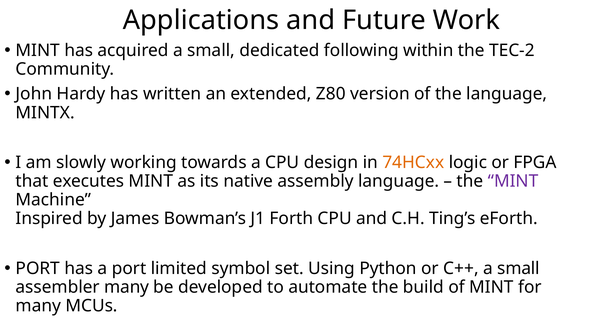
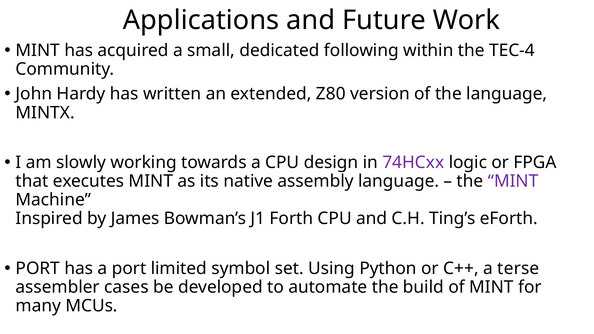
TEC-2: TEC-2 -> TEC-4 (512, 50)
74HCxx colour: orange -> purple (413, 163)
C++ a small: small -> terse (518, 268)
assembler many: many -> cases (126, 287)
